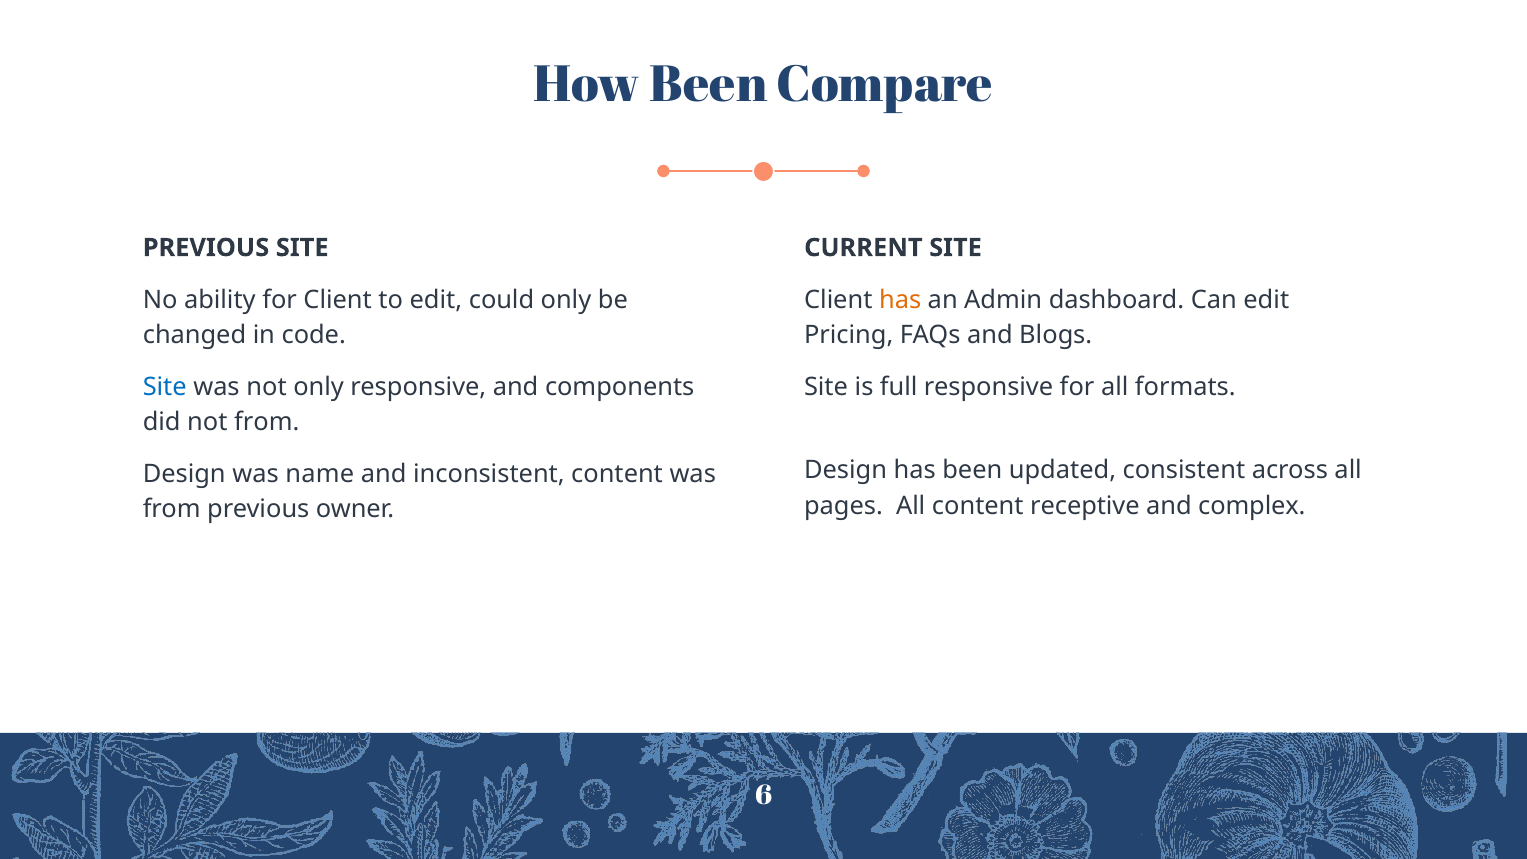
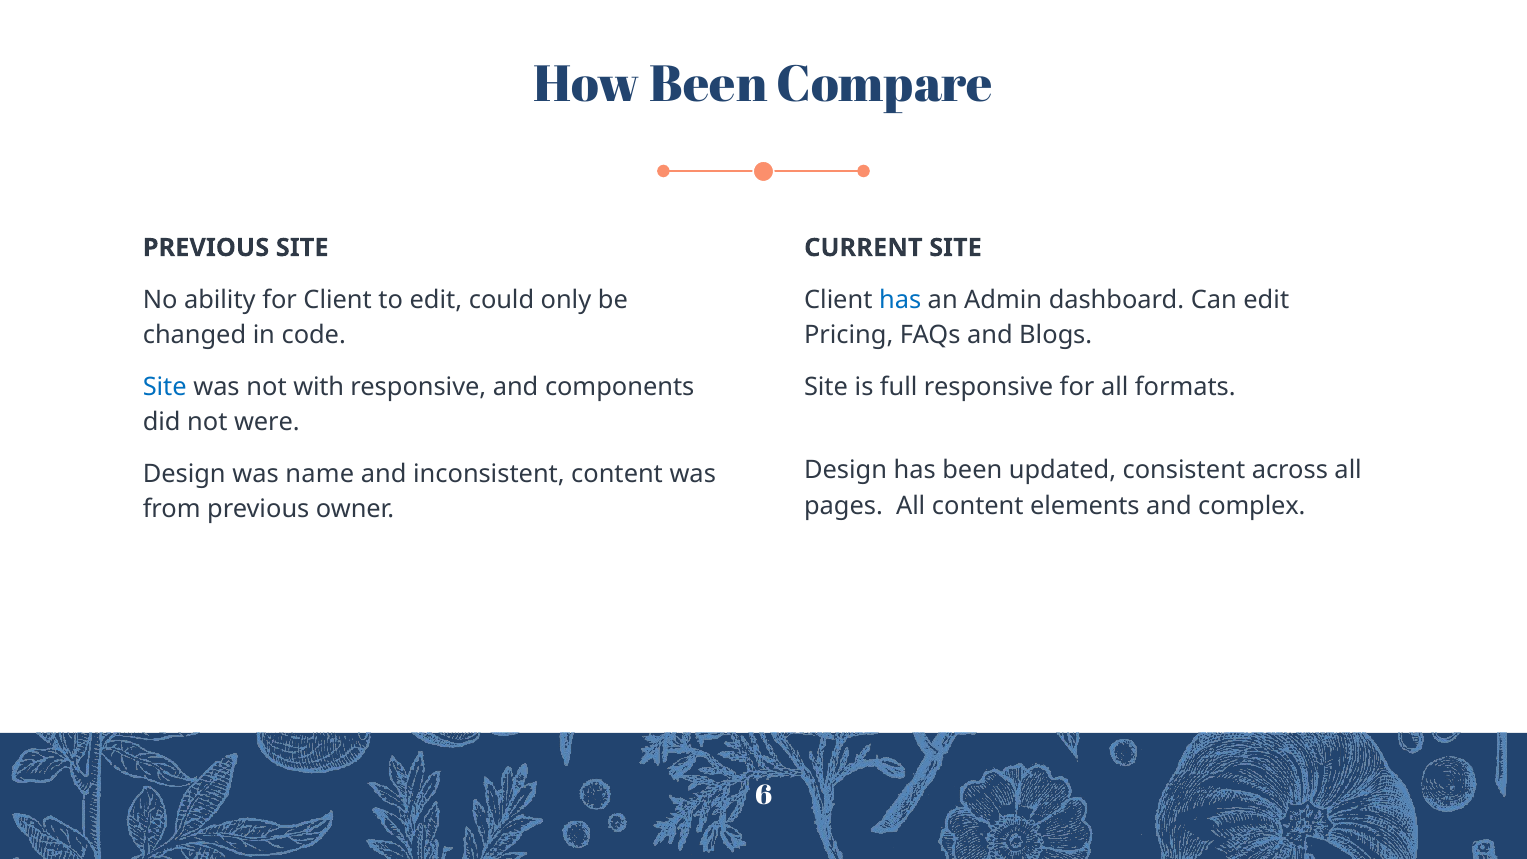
has colour: orange -> blue (900, 300)
not only: only -> with (319, 387)
not from: from -> were (267, 422)
receptive: receptive -> elements (1085, 506)
